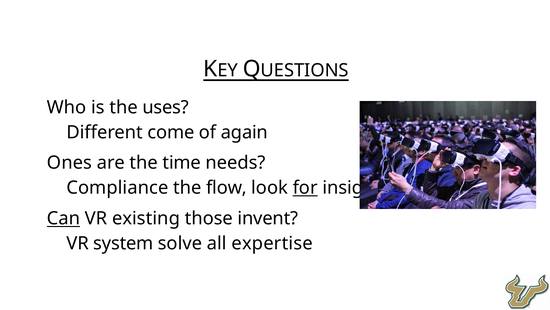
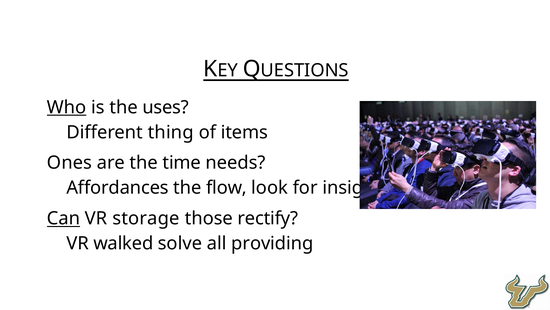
Who underline: none -> present (67, 107)
come: come -> thing (171, 132)
again: again -> items (244, 132)
Compliance: Compliance -> Affordances (118, 187)
for underline: present -> none (305, 187)
existing: existing -> storage (146, 218)
invent: invent -> rectify (268, 218)
system: system -> walked (123, 243)
expertise: expertise -> providing (272, 243)
